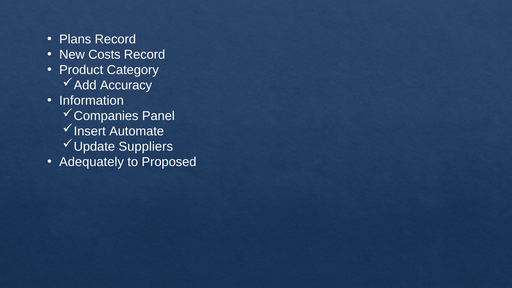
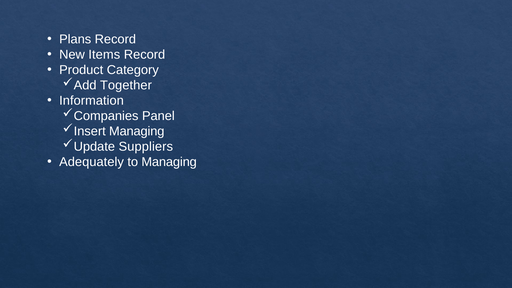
Costs: Costs -> Items (104, 55)
Accuracy: Accuracy -> Together (126, 85)
Automate: Automate -> Managing (137, 131)
to Proposed: Proposed -> Managing (169, 162)
